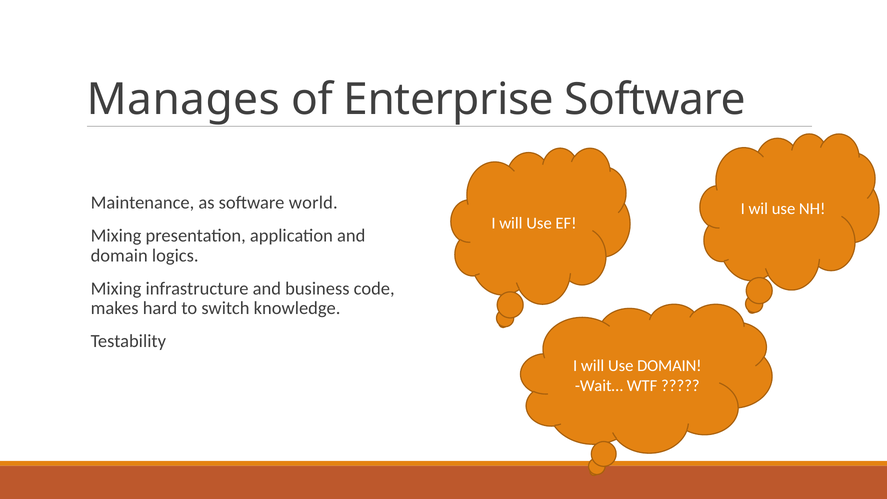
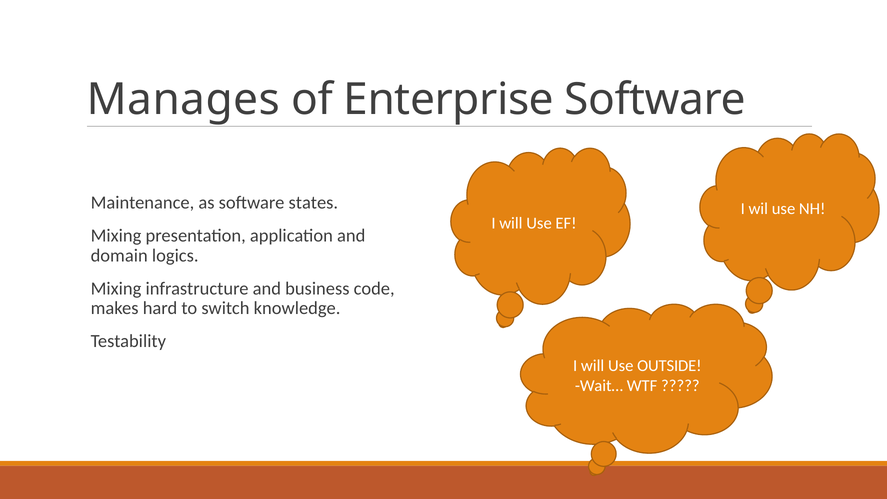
world: world -> states (313, 203)
Use DOMAIN: DOMAIN -> OUTSIDE (669, 366)
